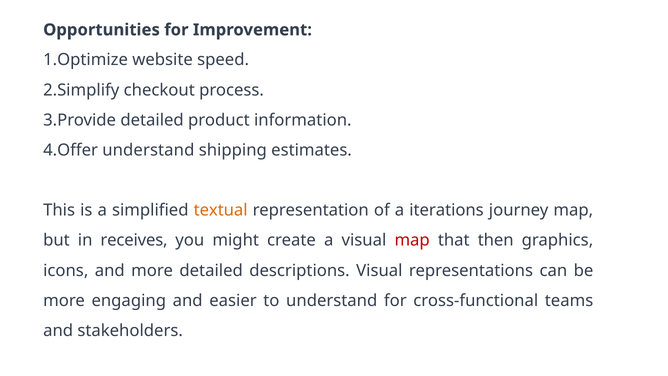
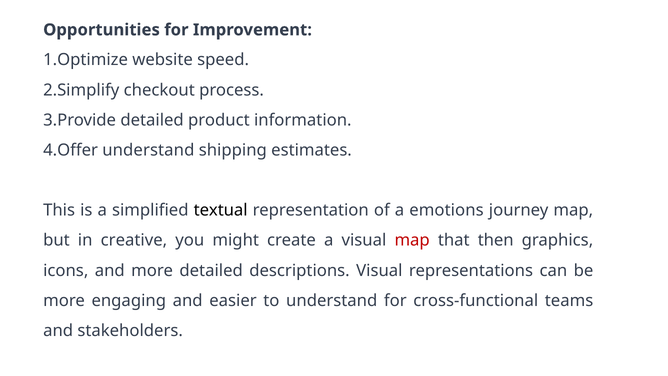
textual colour: orange -> black (221, 210)
iterations: iterations -> emotions (446, 210)
receives: receives -> creative (134, 240)
